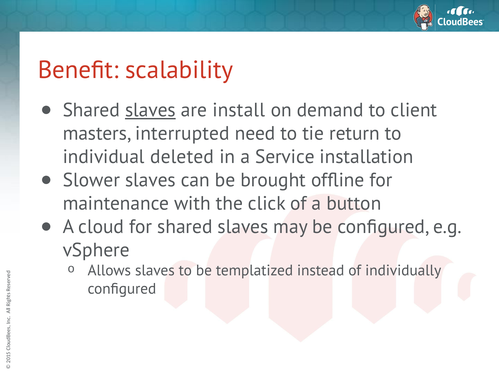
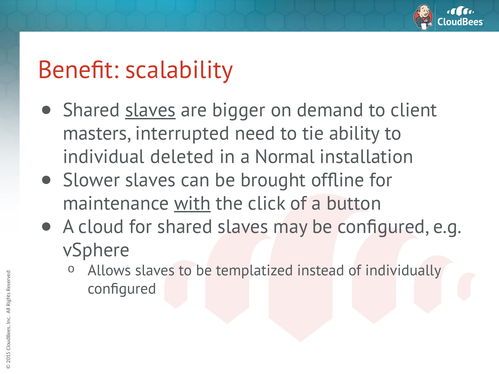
install: install -> bigger (239, 110)
return: return -> ability (355, 134)
Service: Service -> Normal (285, 157)
with underline: none -> present (192, 204)
